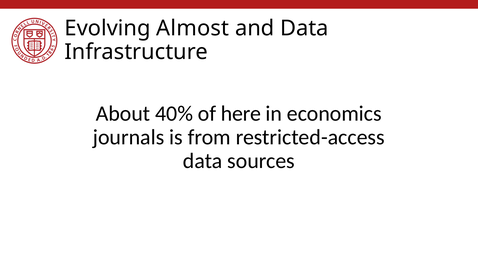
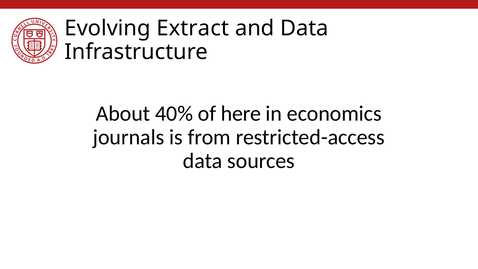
Almost: Almost -> Extract (193, 28)
